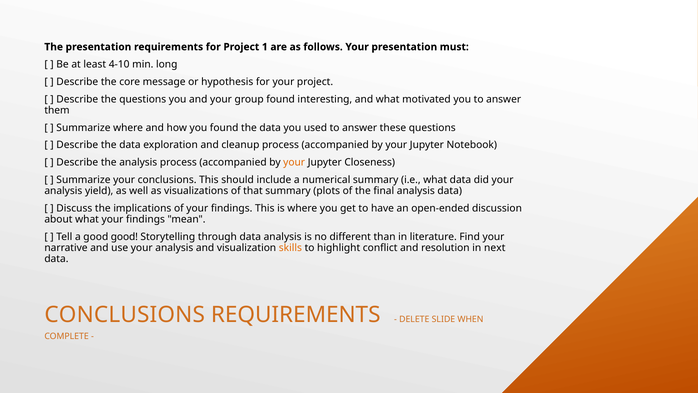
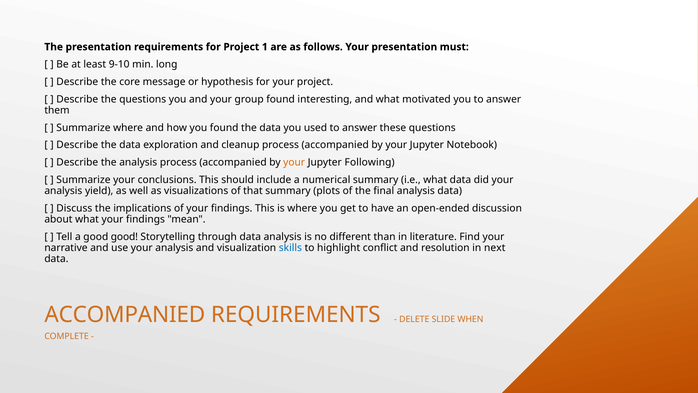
4-10: 4-10 -> 9-10 (119, 64)
Closeness: Closeness -> Following (370, 162)
skills colour: orange -> blue (290, 248)
CONCLUSIONS: CONCLUSIONS -> ACCOMPANIED (125, 315)
